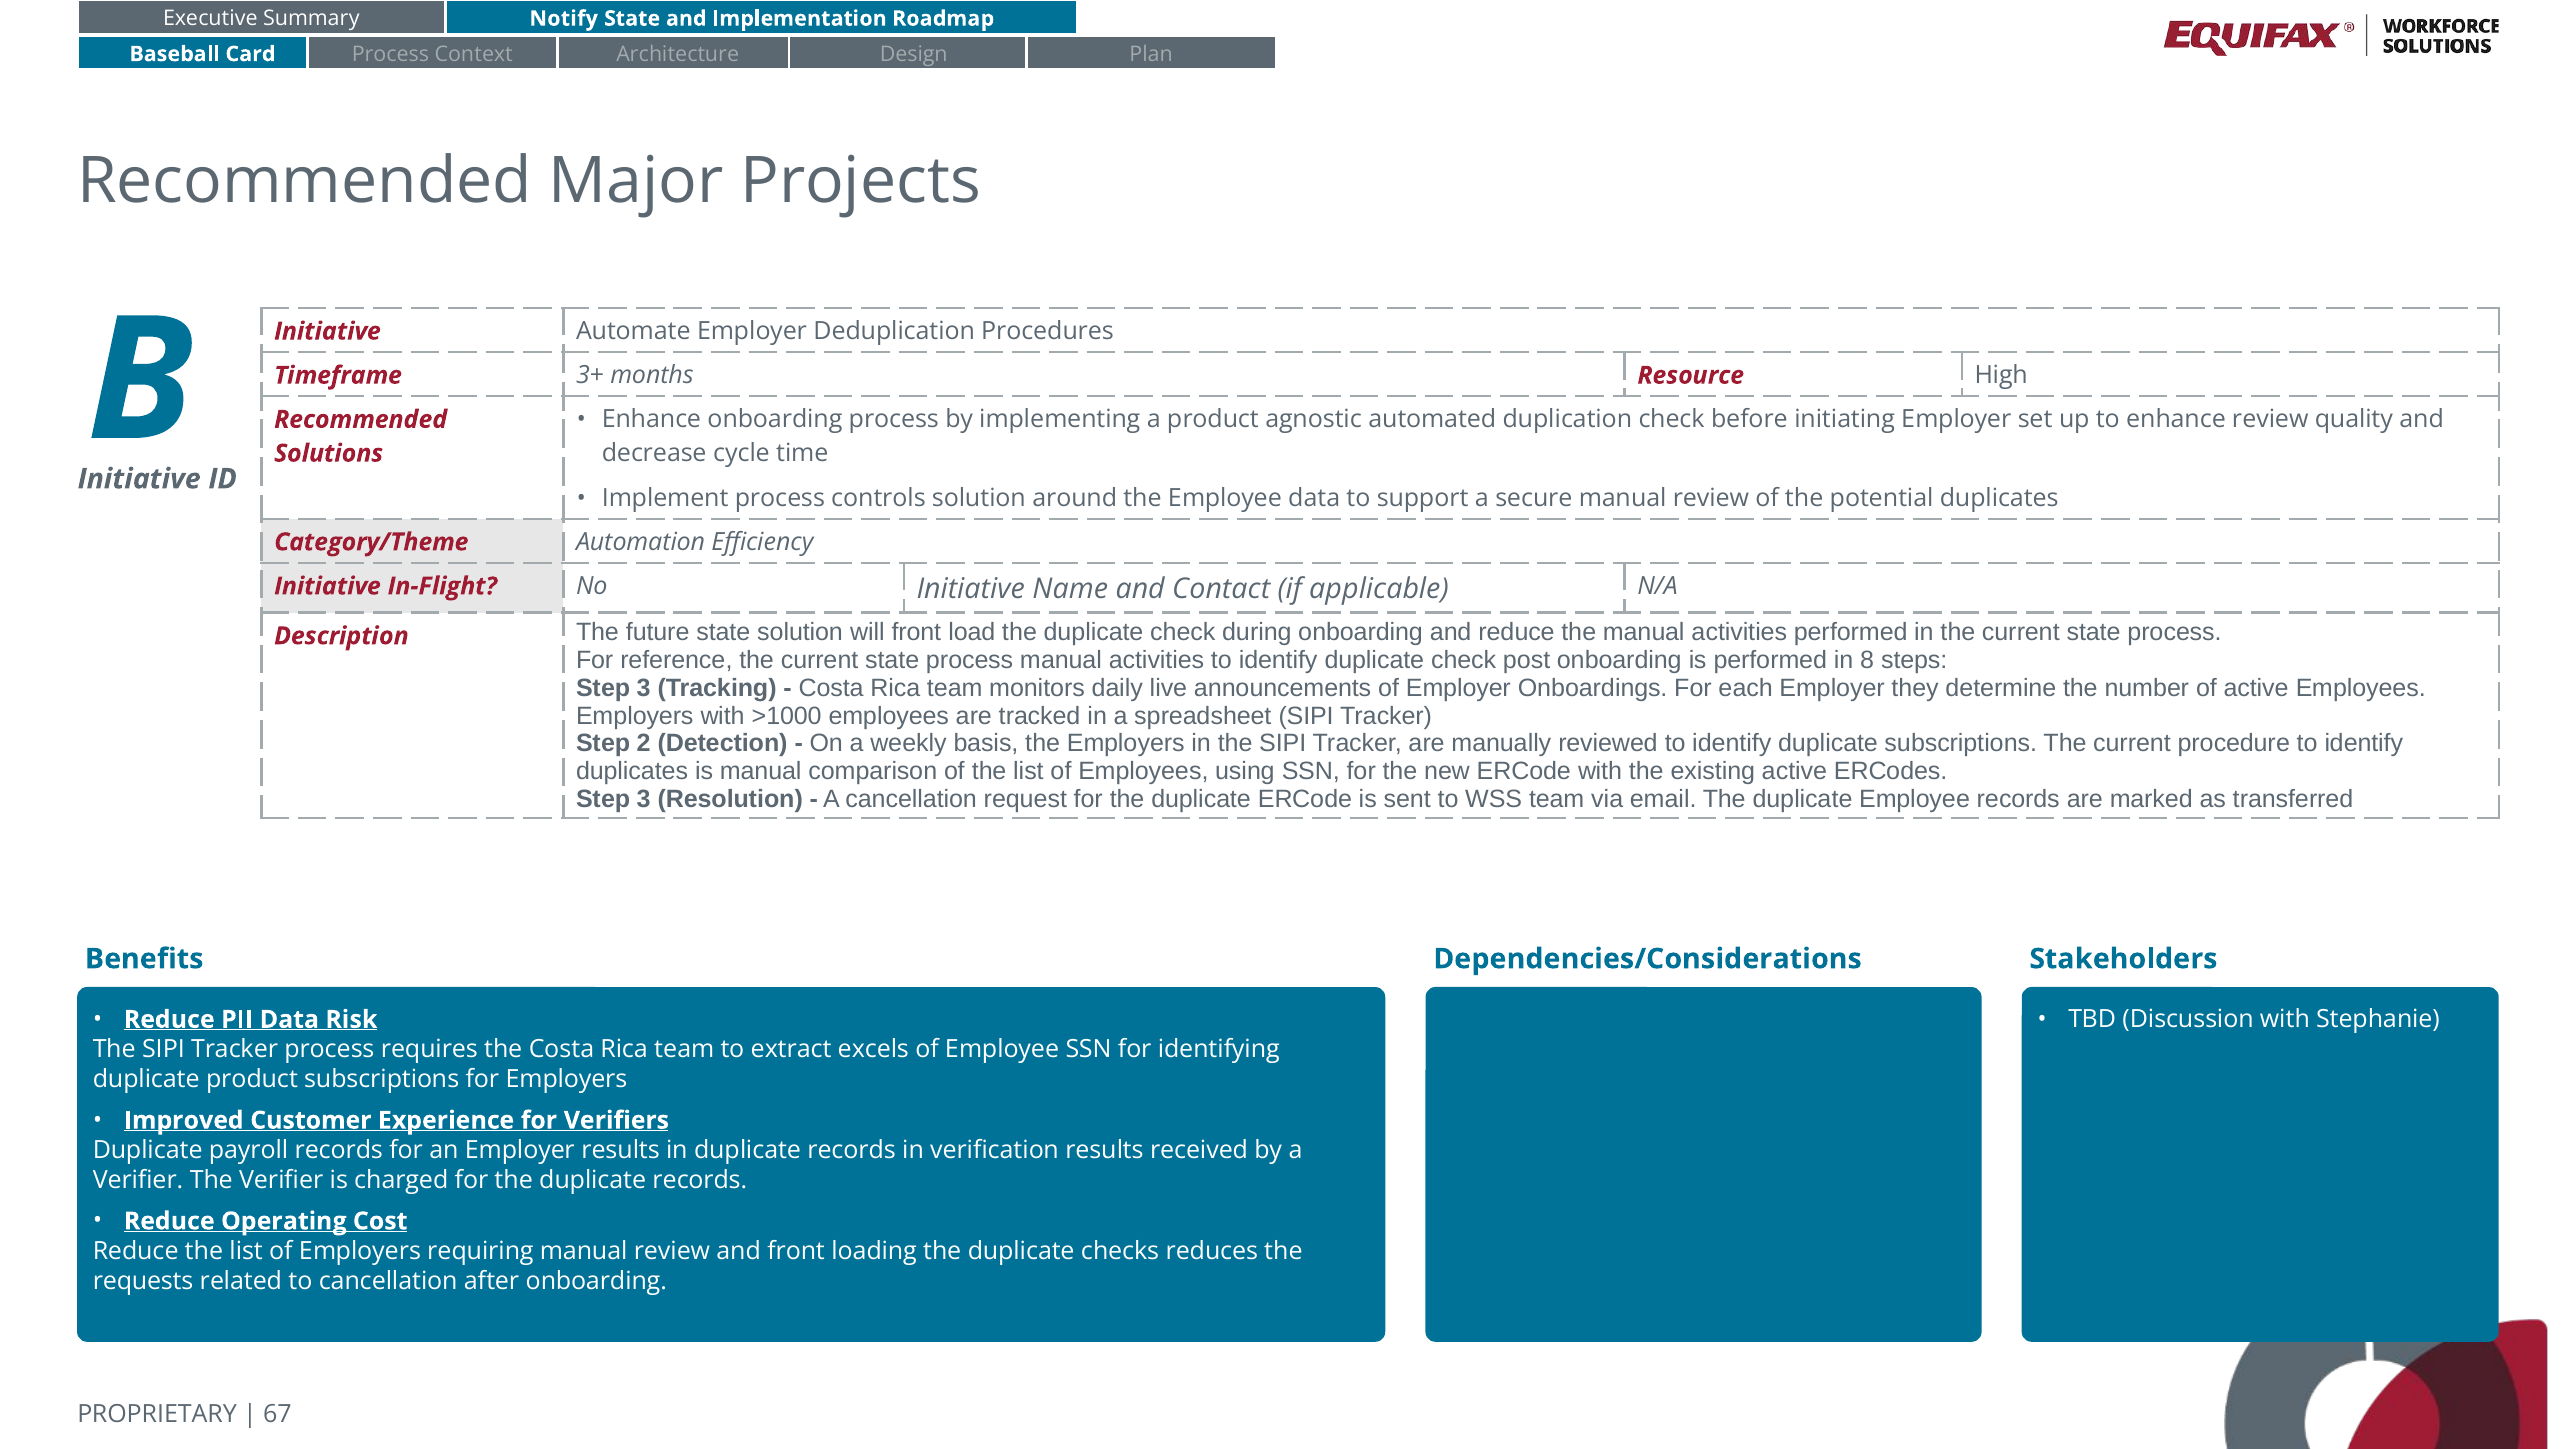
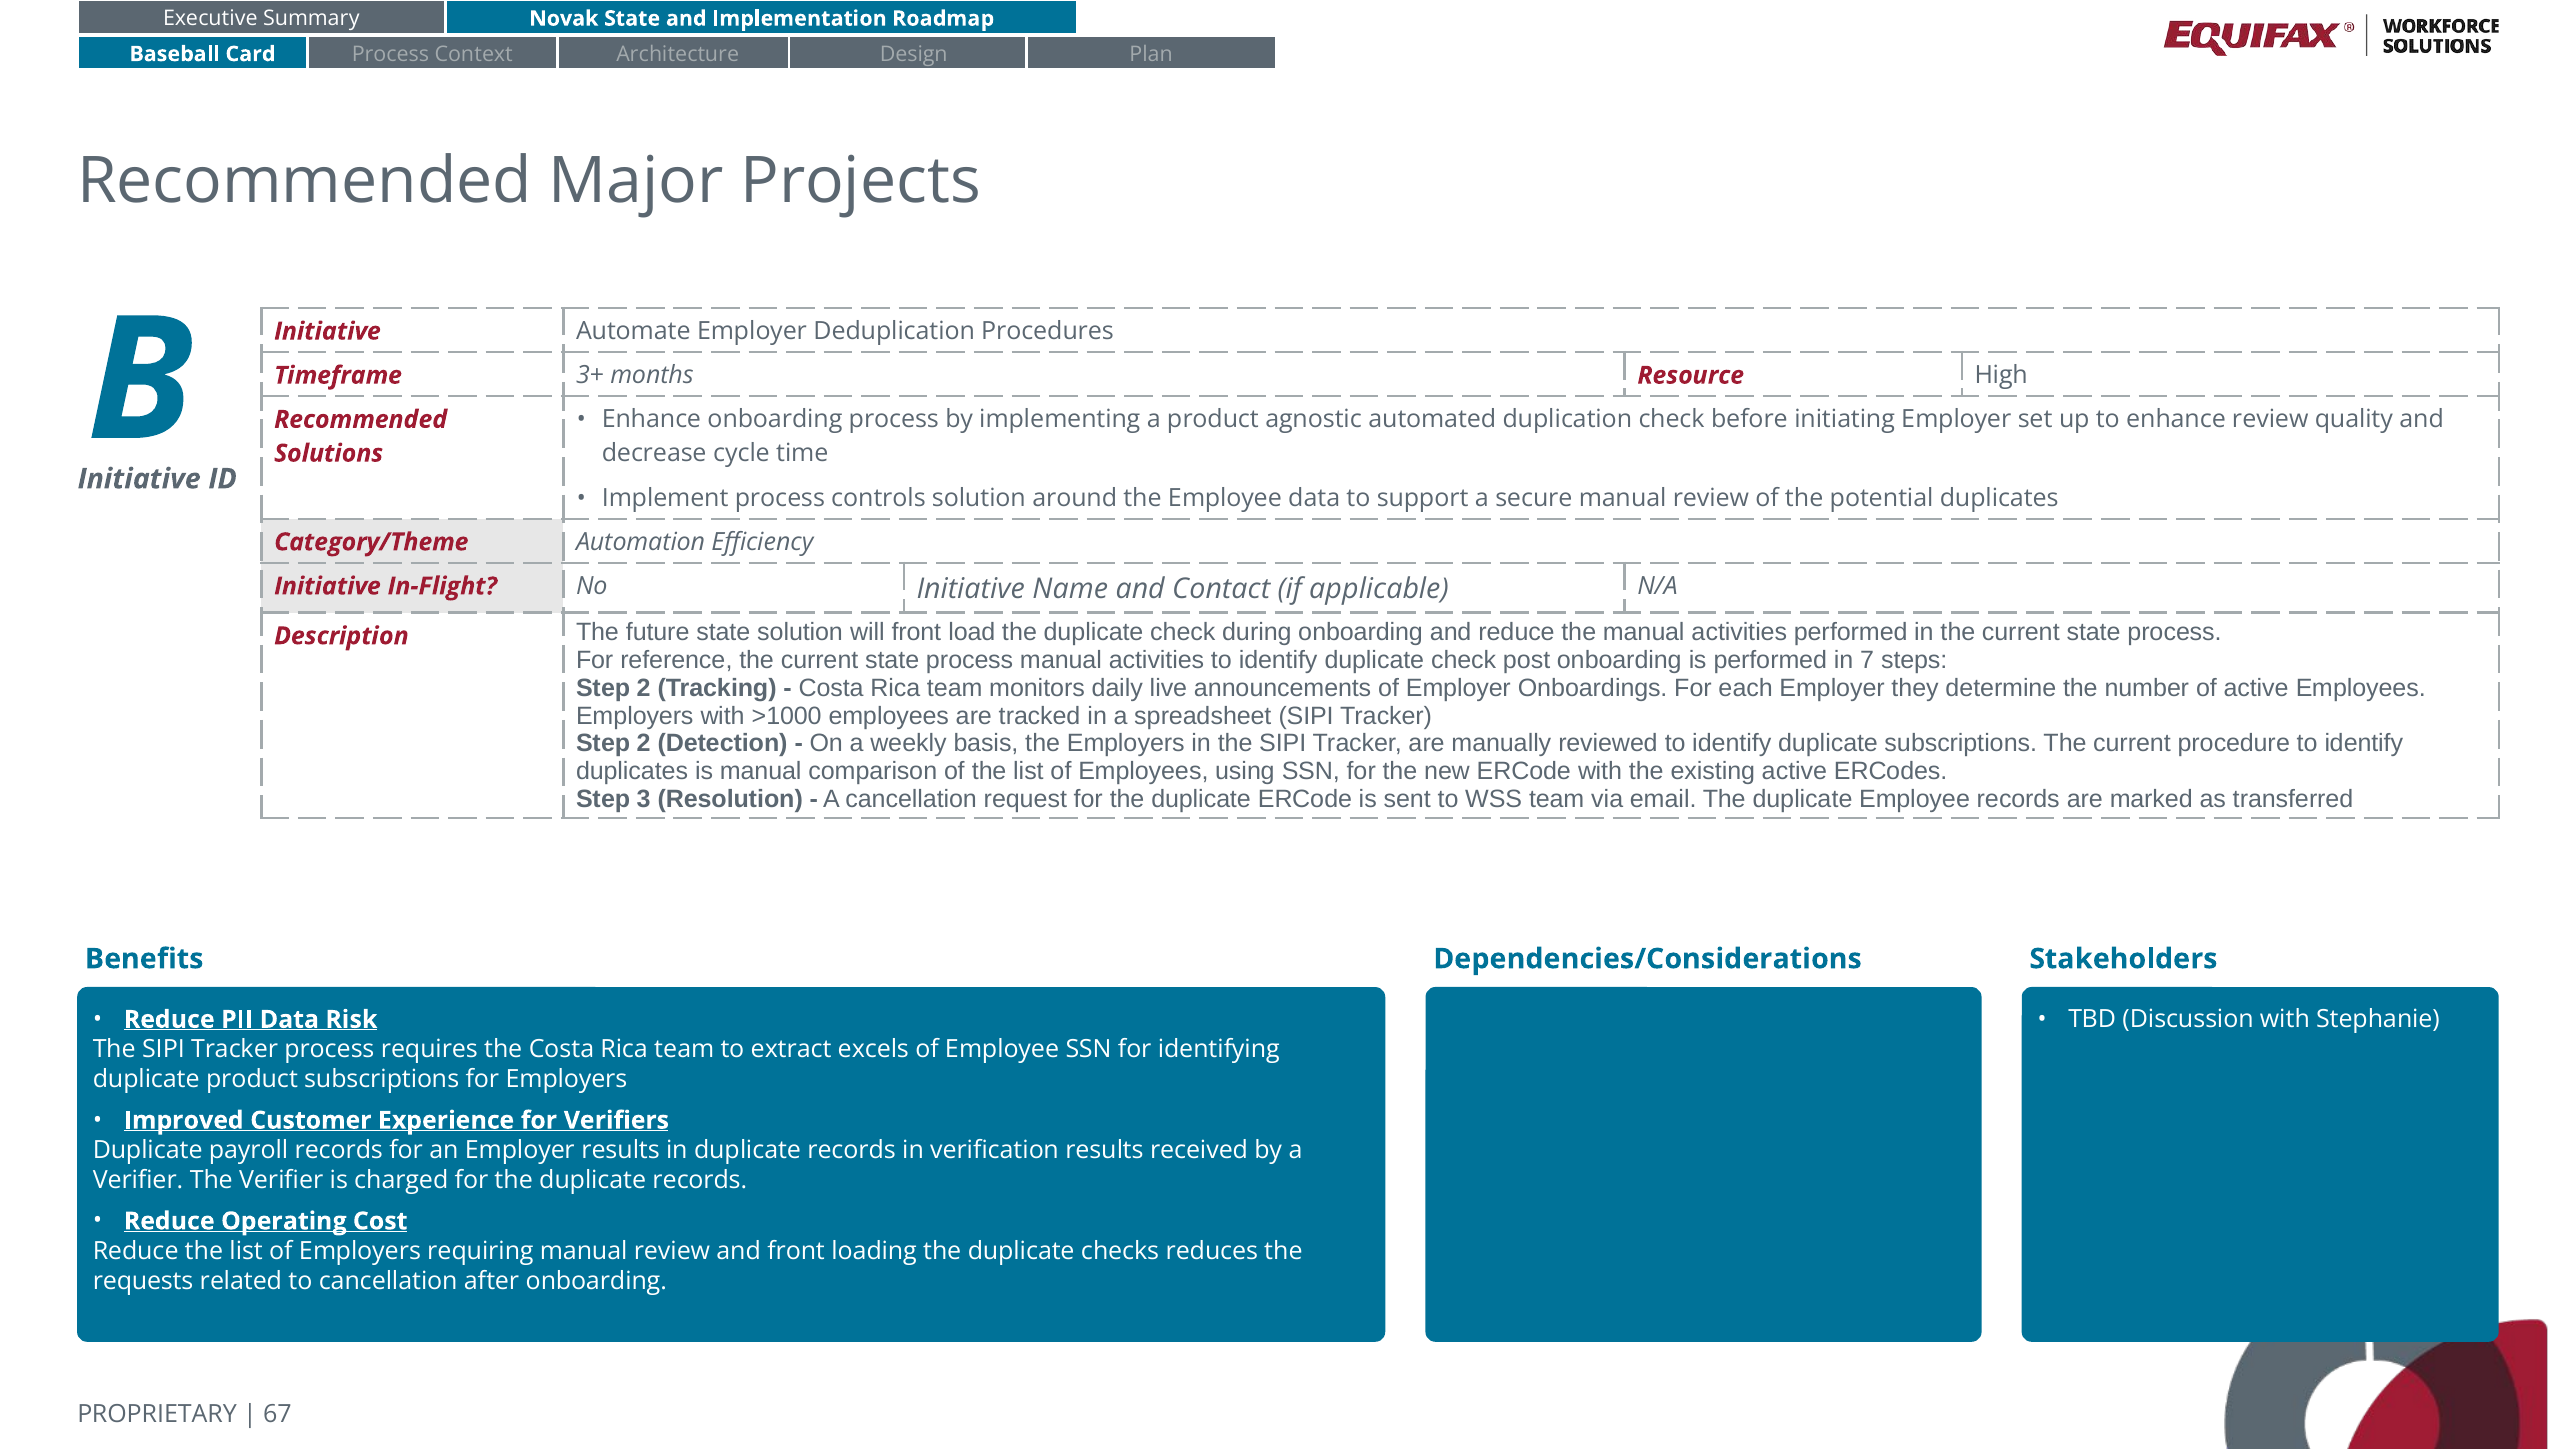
Notify: Notify -> Novak (564, 19)
8: 8 -> 7 (1867, 660)
3: 3 -> 2 (644, 688)
